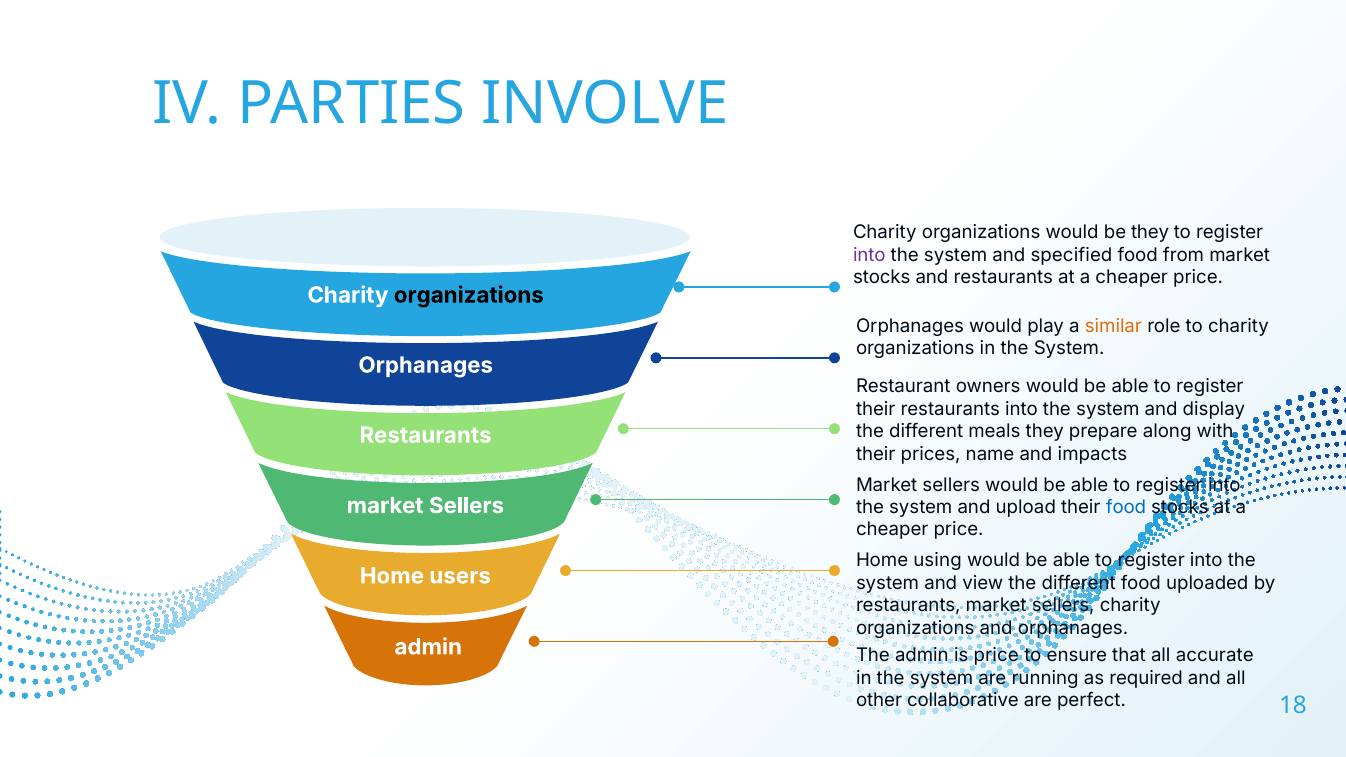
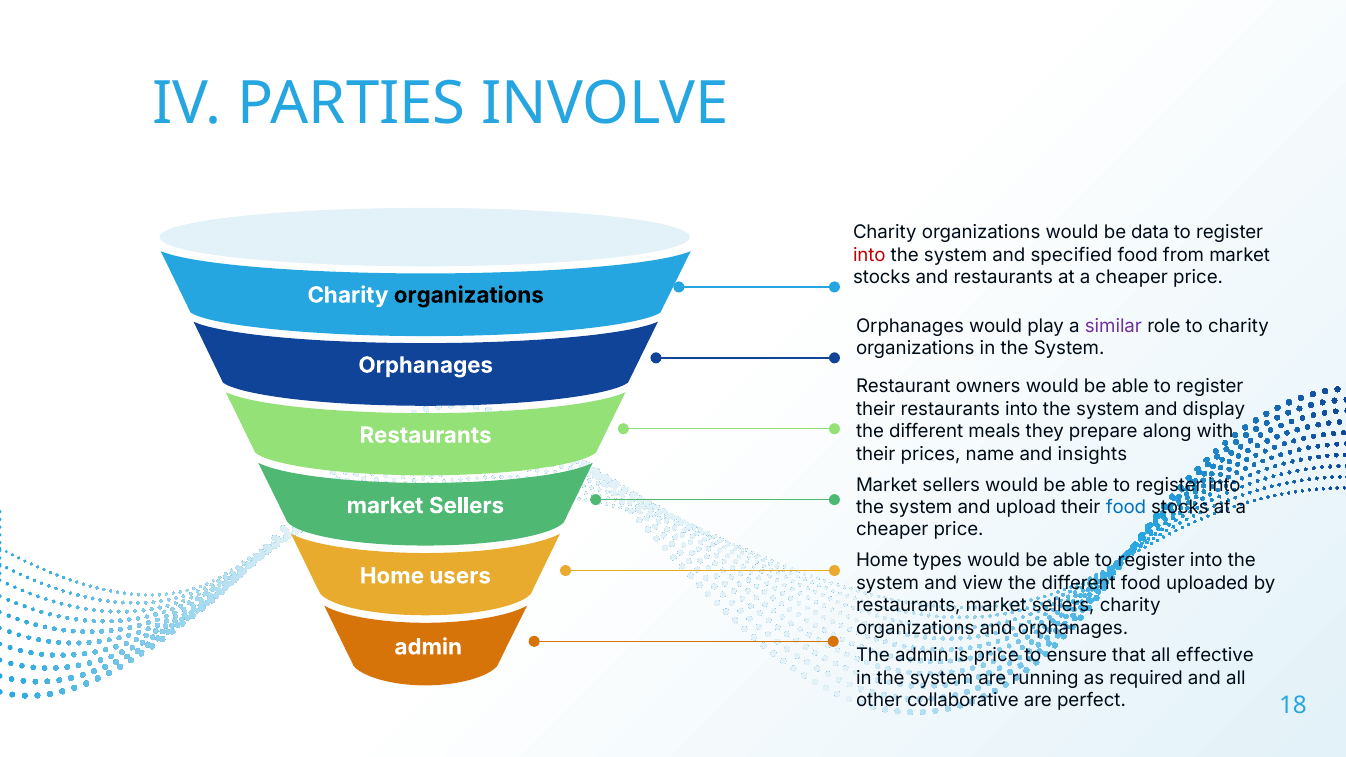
be they: they -> data (1150, 233)
into colour: purple -> red (869, 255)
similar colour: orange -> purple (1113, 326)
impacts: impacts -> insights (1092, 454)
using: using -> types (938, 561)
accurate: accurate -> effective (1215, 656)
